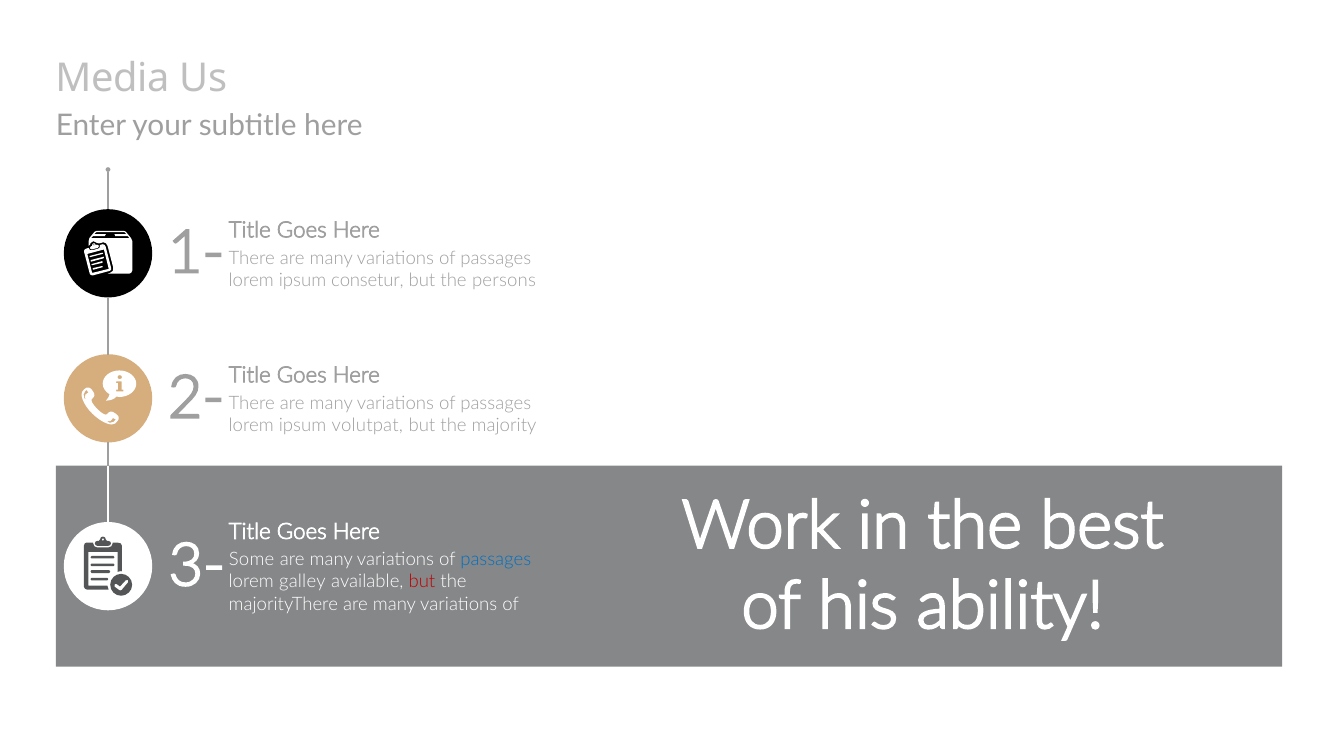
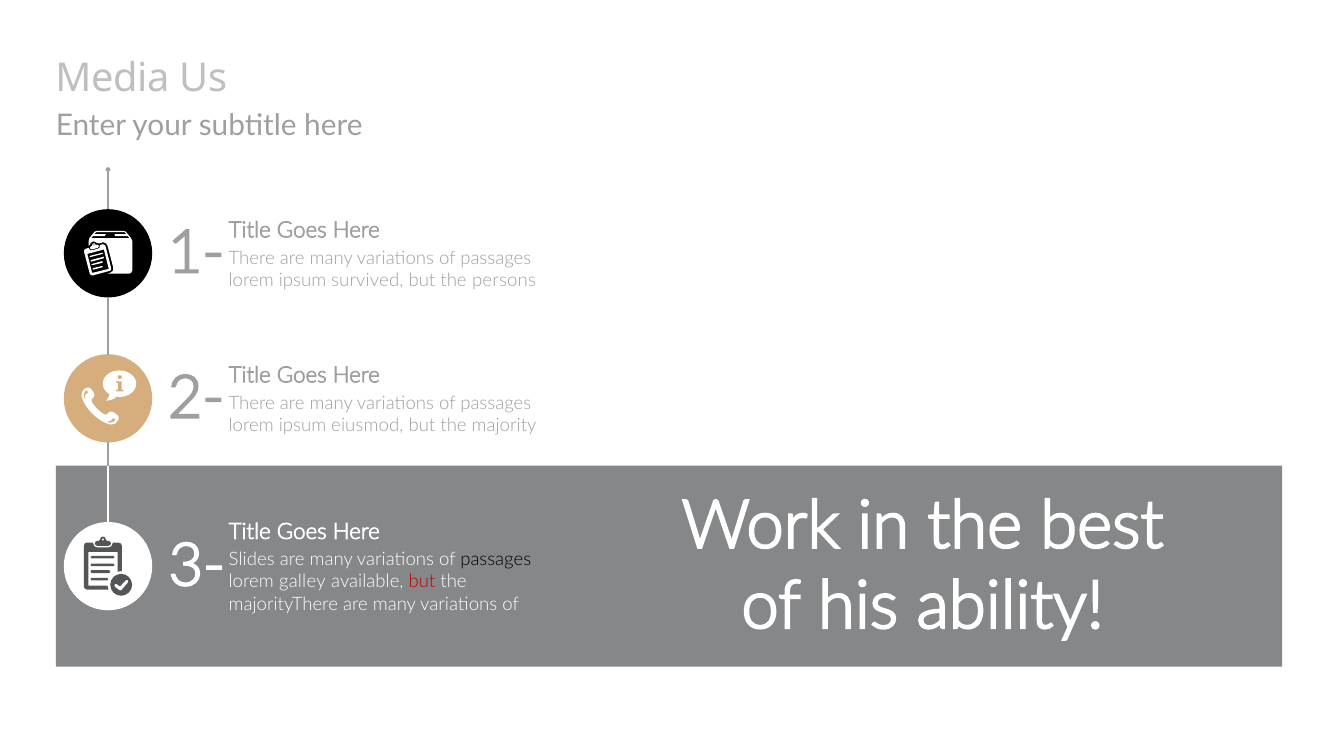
consetur: consetur -> survived (367, 281)
volutpat: volutpat -> eiusmod (367, 426)
Some: Some -> Slides (252, 560)
passages colour: blue -> black (496, 560)
